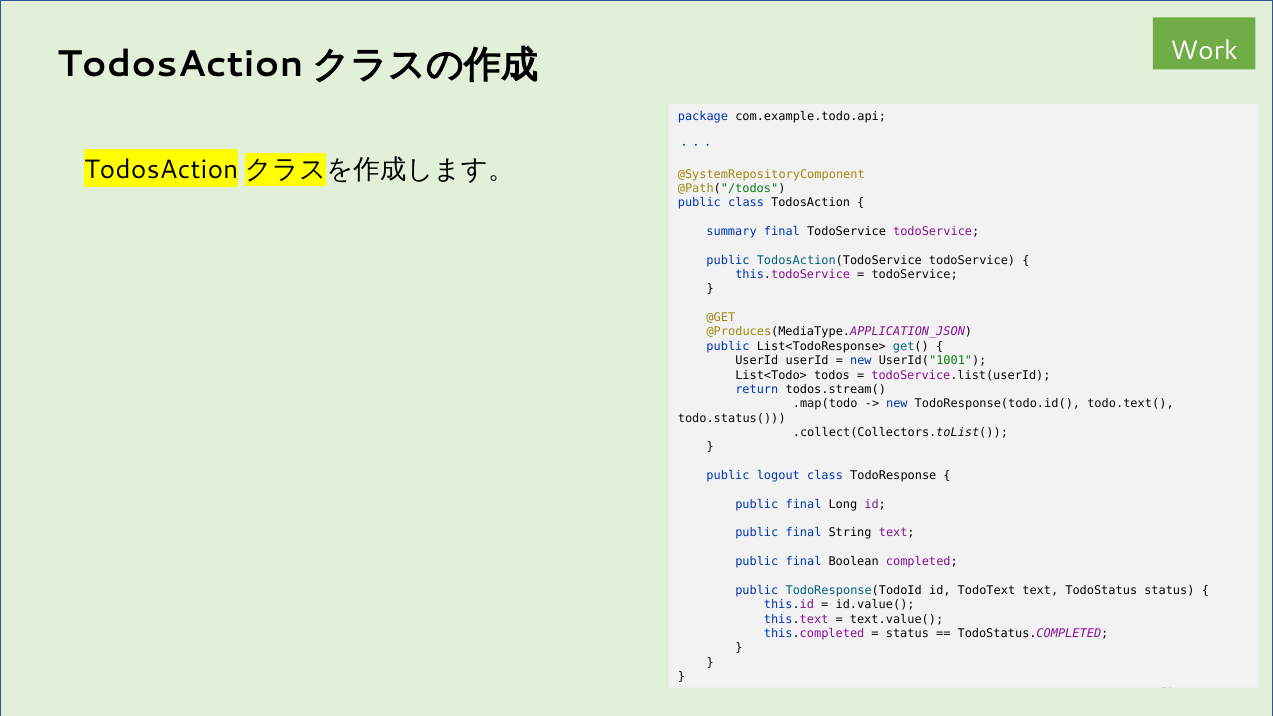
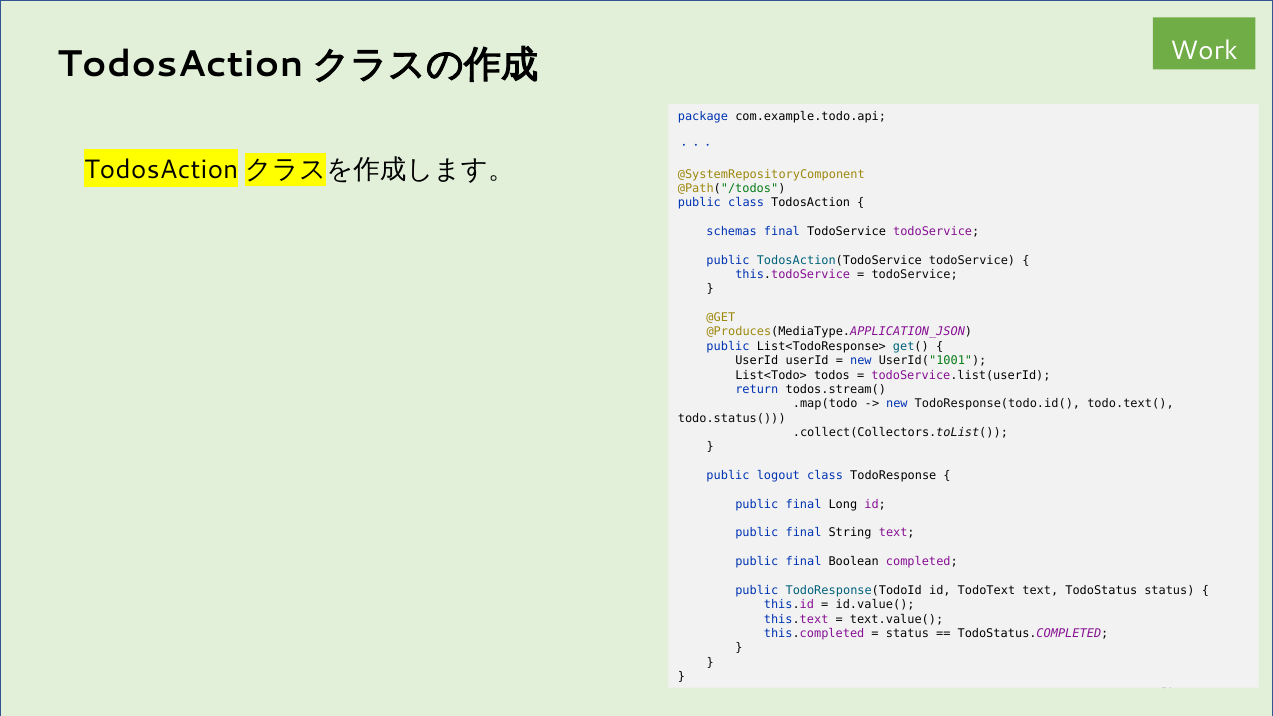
summary: summary -> schemas (732, 232)
